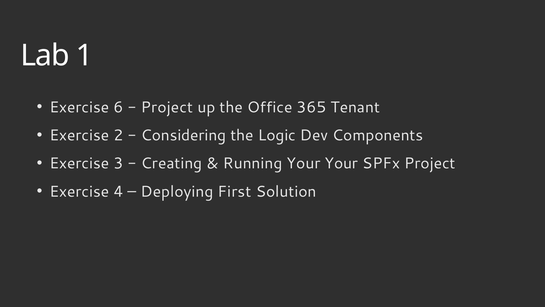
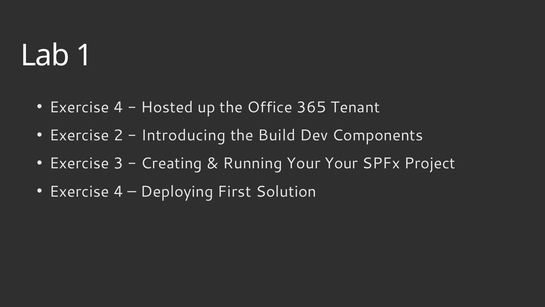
6: 6 -> 4 (118, 107)
Project: Project -> Hosted (167, 107)
Considering: Considering -> Introducing (183, 135)
Logic: Logic -> Build (277, 135)
